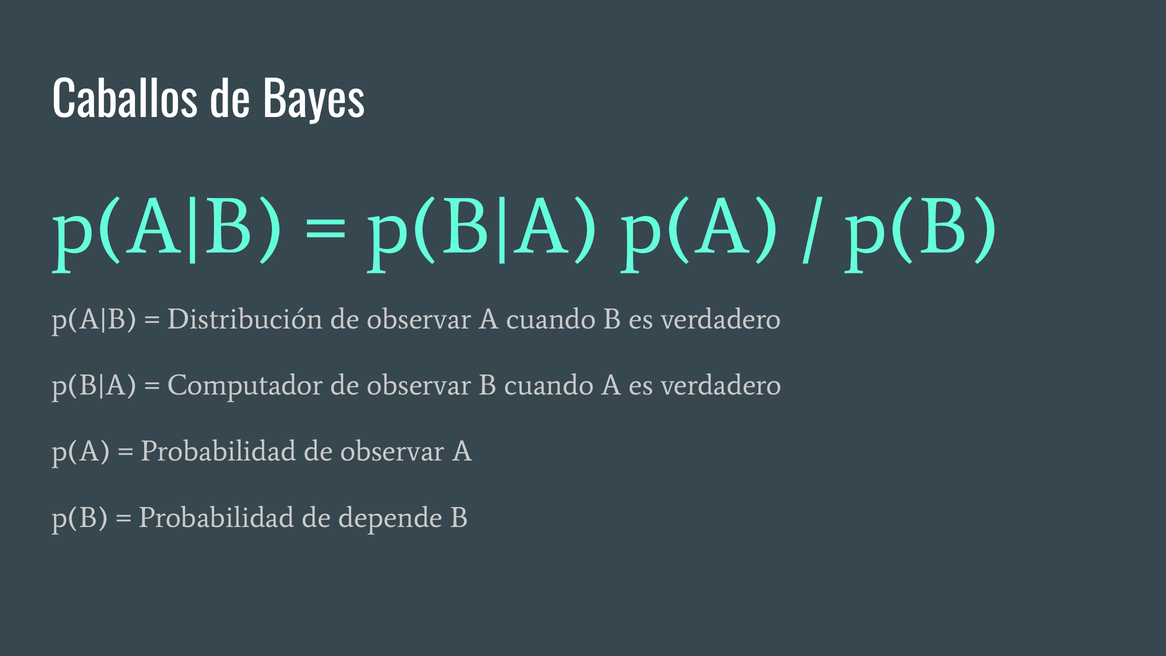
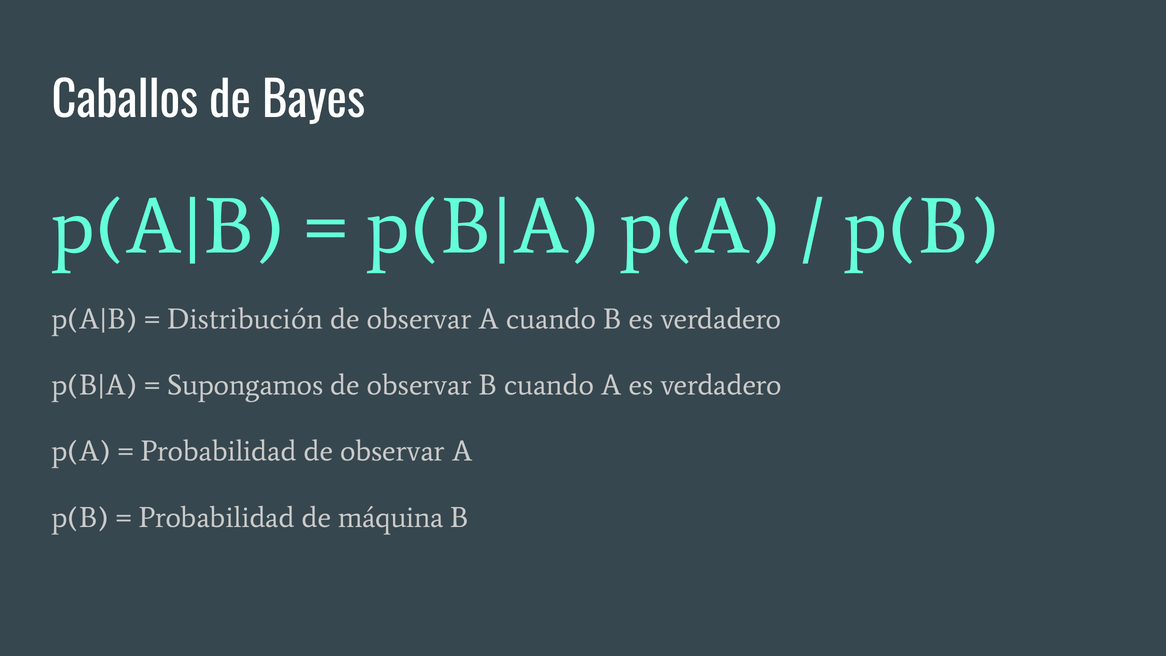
Computador: Computador -> Supongamos (245, 385)
depende: depende -> máquina (391, 517)
